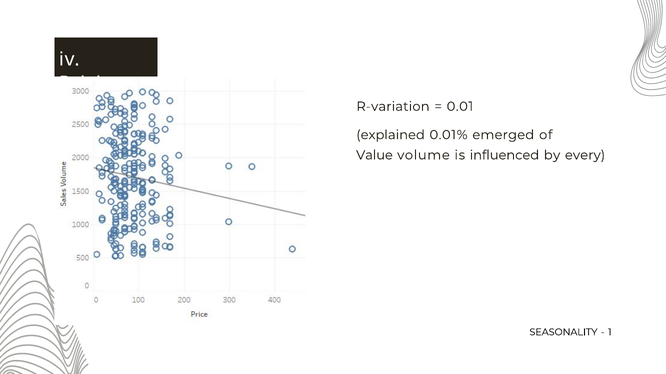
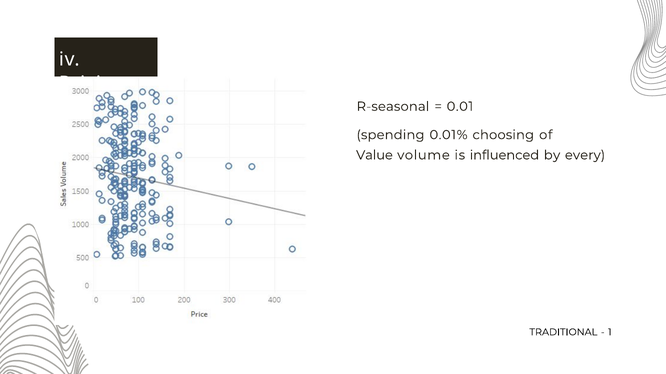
R-variation: R-variation -> R-seasonal (393, 107)
explained: explained -> spending (391, 135)
emerged: emerged -> choosing (503, 135)
SEASONALITY: SEASONALITY -> TRADITIONAL (563, 333)
